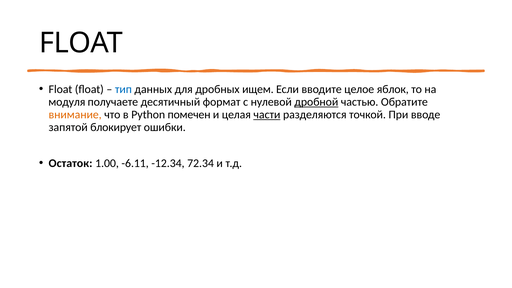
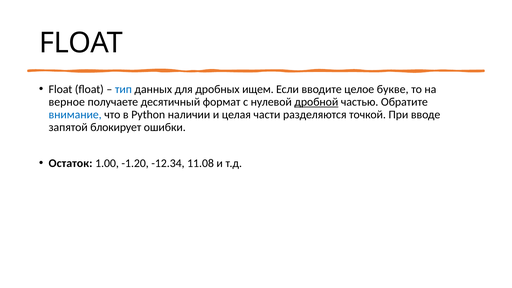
яблок: яблок -> букве (393, 89)
модуля: модуля -> верное (67, 102)
внимание colour: orange -> blue (75, 115)
помечен: помечен -> наличии (189, 115)
части underline: present -> none (267, 115)
-6.11: -6.11 -> -1.20 (135, 163)
72.34: 72.34 -> 11.08 (201, 163)
